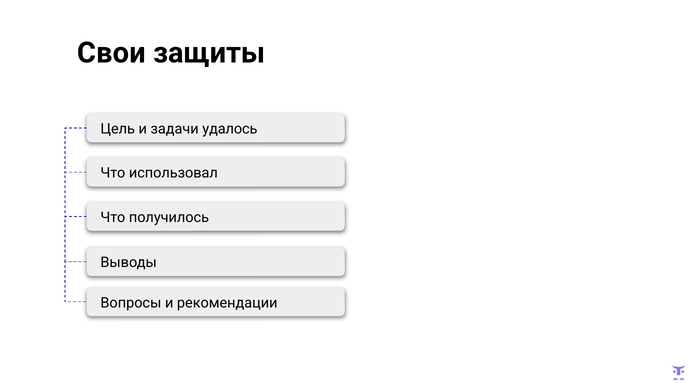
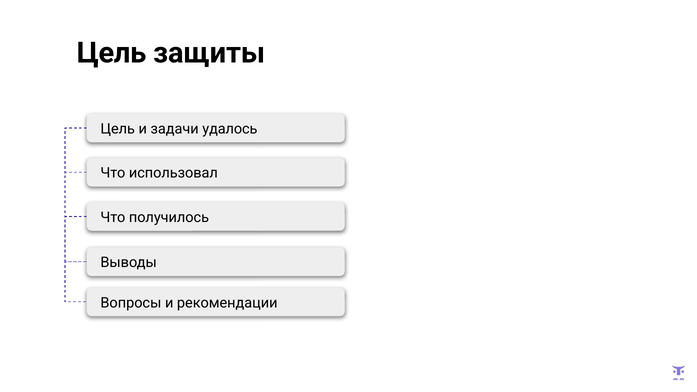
Свои: Свои -> Цель (112, 53)
